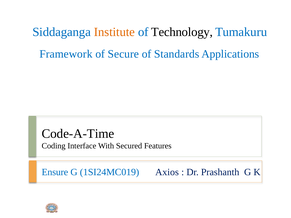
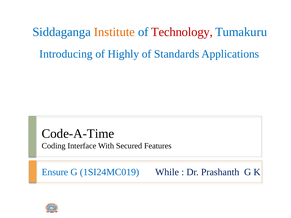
Technology colour: black -> red (182, 32)
Framework: Framework -> Introducing (66, 54)
Secure: Secure -> Highly (123, 54)
Axios: Axios -> While (167, 172)
